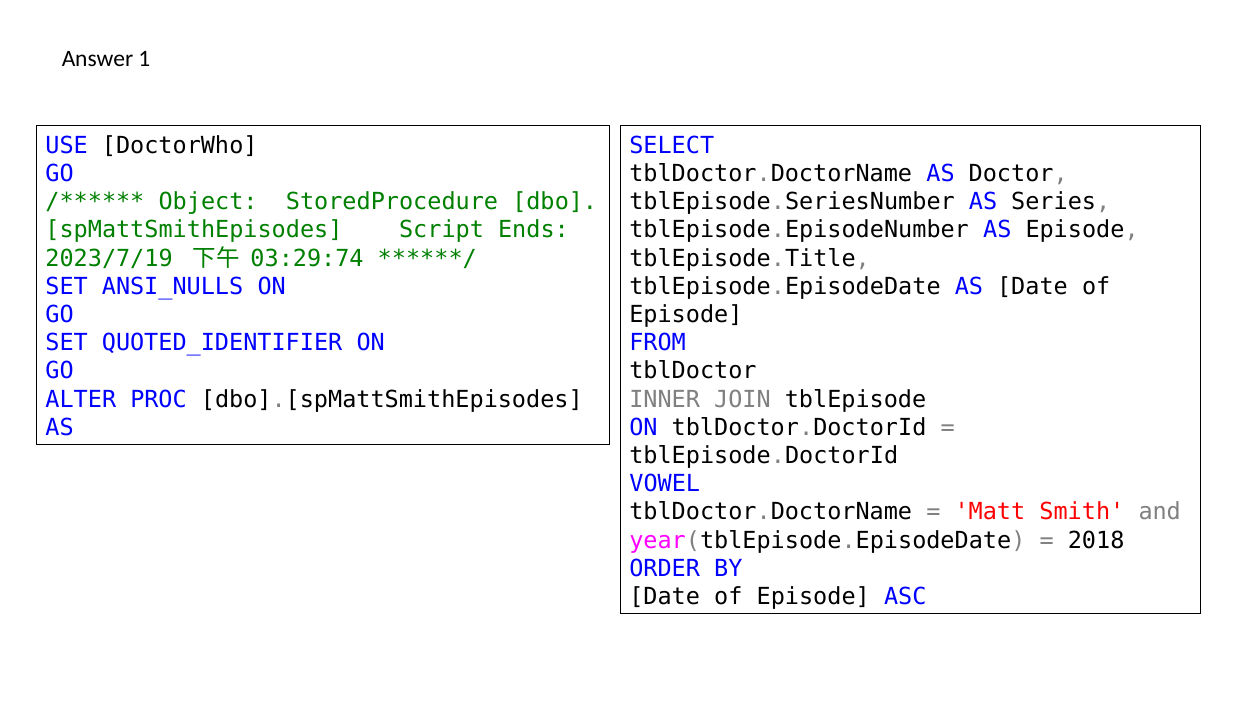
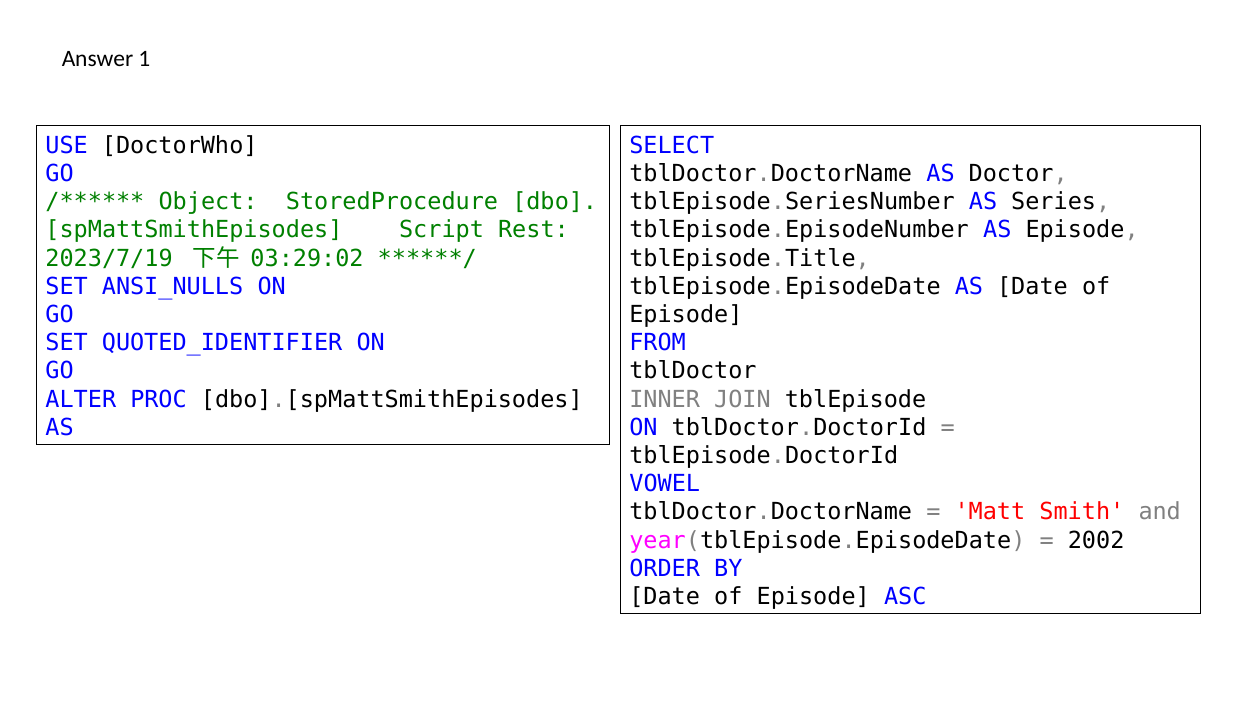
Ends: Ends -> Rest (533, 230)
03:29:74: 03:29:74 -> 03:29:02 (307, 259)
2018: 2018 -> 2002 (1096, 541)
